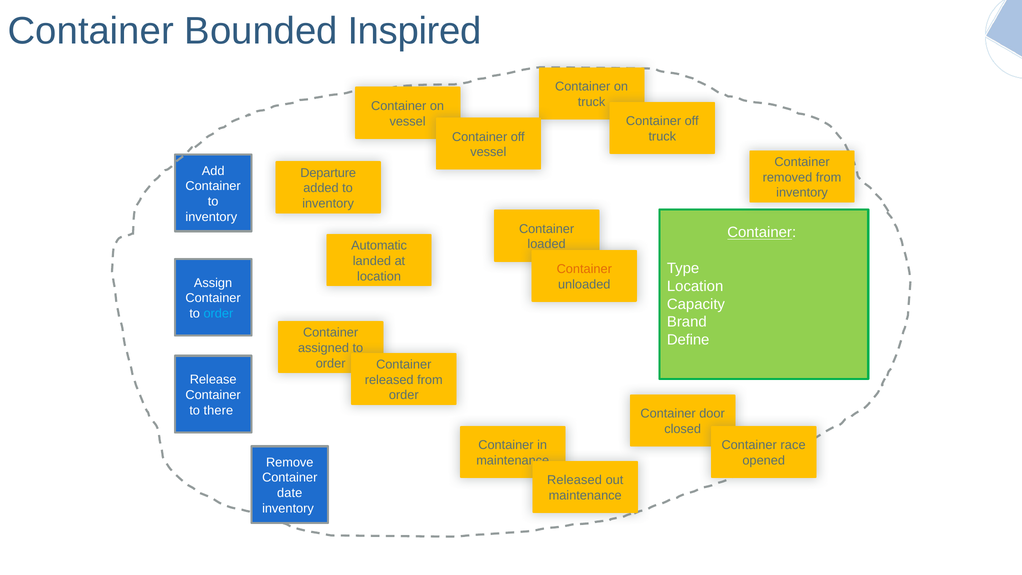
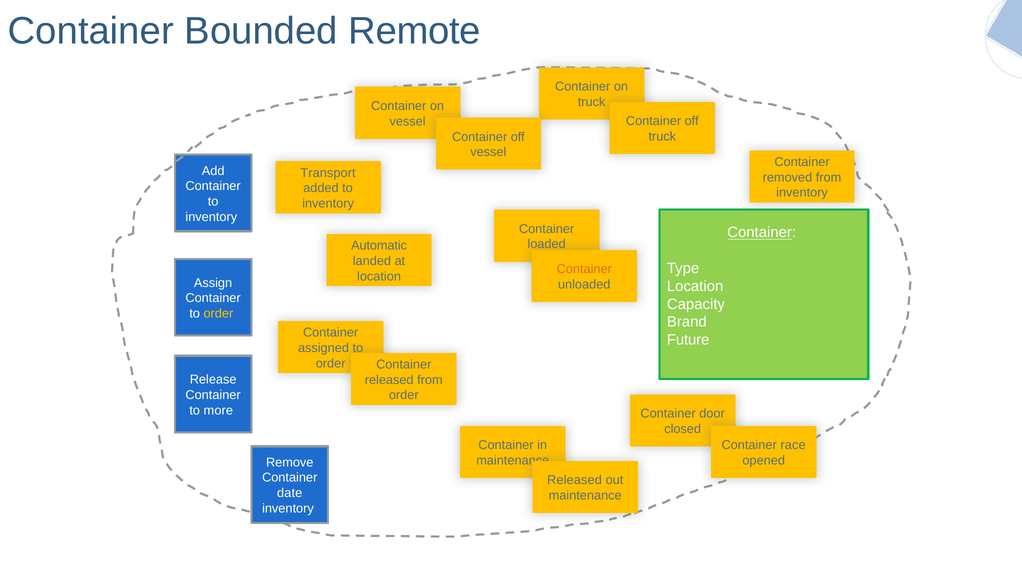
Inspired: Inspired -> Remote (415, 31)
Departure: Departure -> Transport (328, 173)
order colour: light blue -> yellow (218, 314)
Define: Define -> Future (688, 340)
there: there -> more (218, 410)
